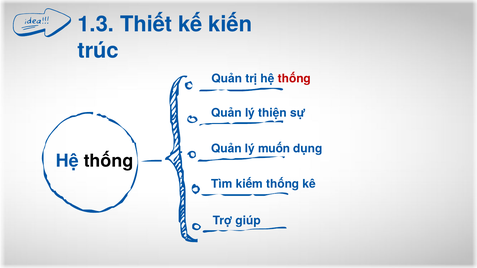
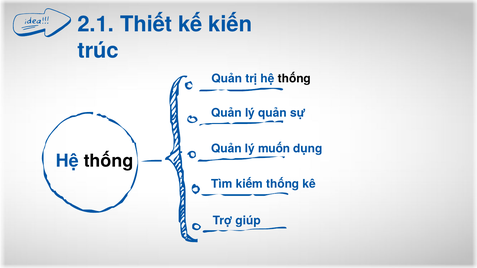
1.3: 1.3 -> 2.1 (96, 24)
thống colour: red -> black (294, 79)
lý thiện: thiện -> quản (273, 113)
